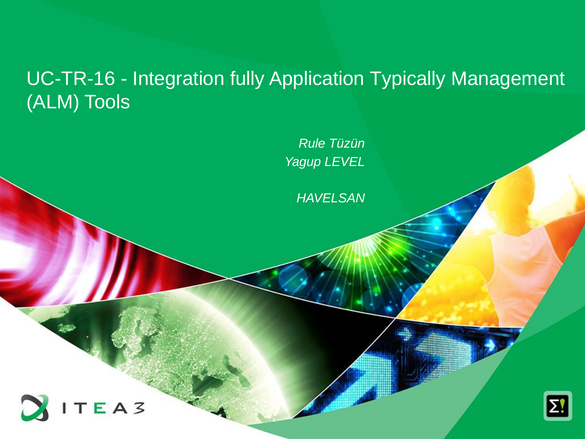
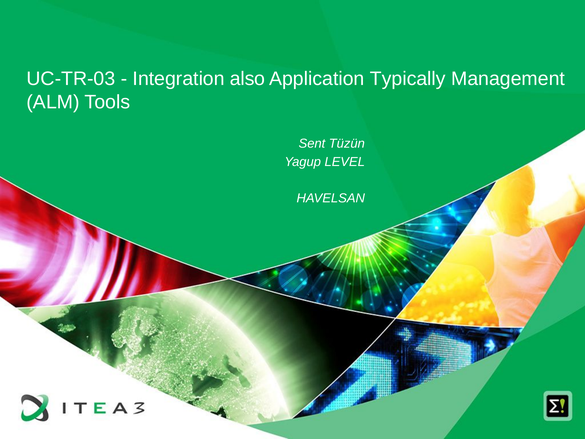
UC-TR-16: UC-TR-16 -> UC-TR-03 (71, 79)
fully: fully -> also (247, 79)
Rule: Rule -> Sent (312, 143)
